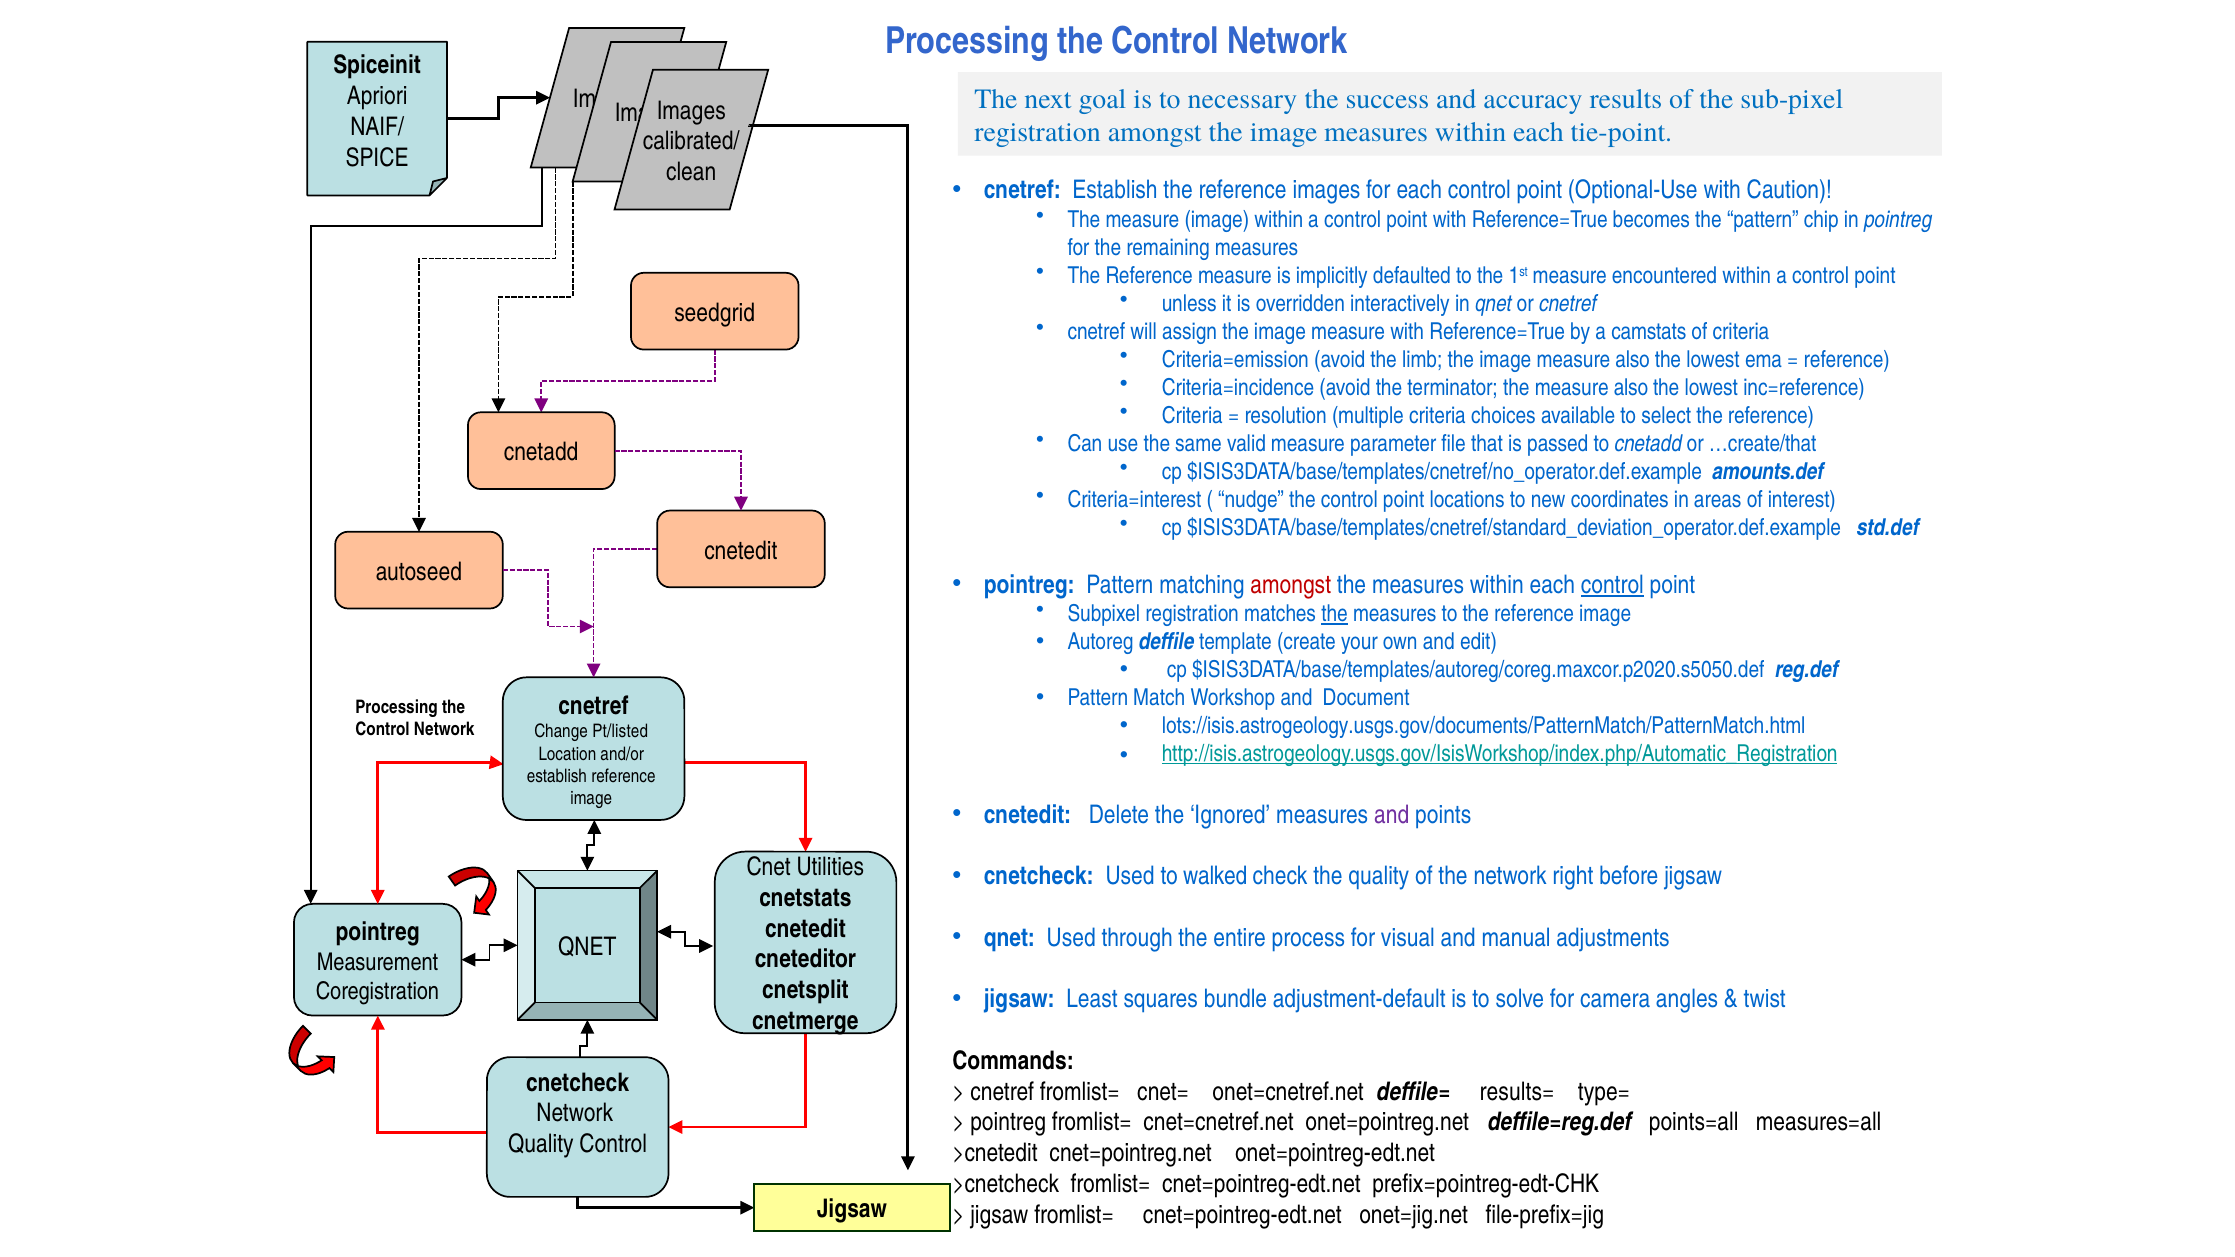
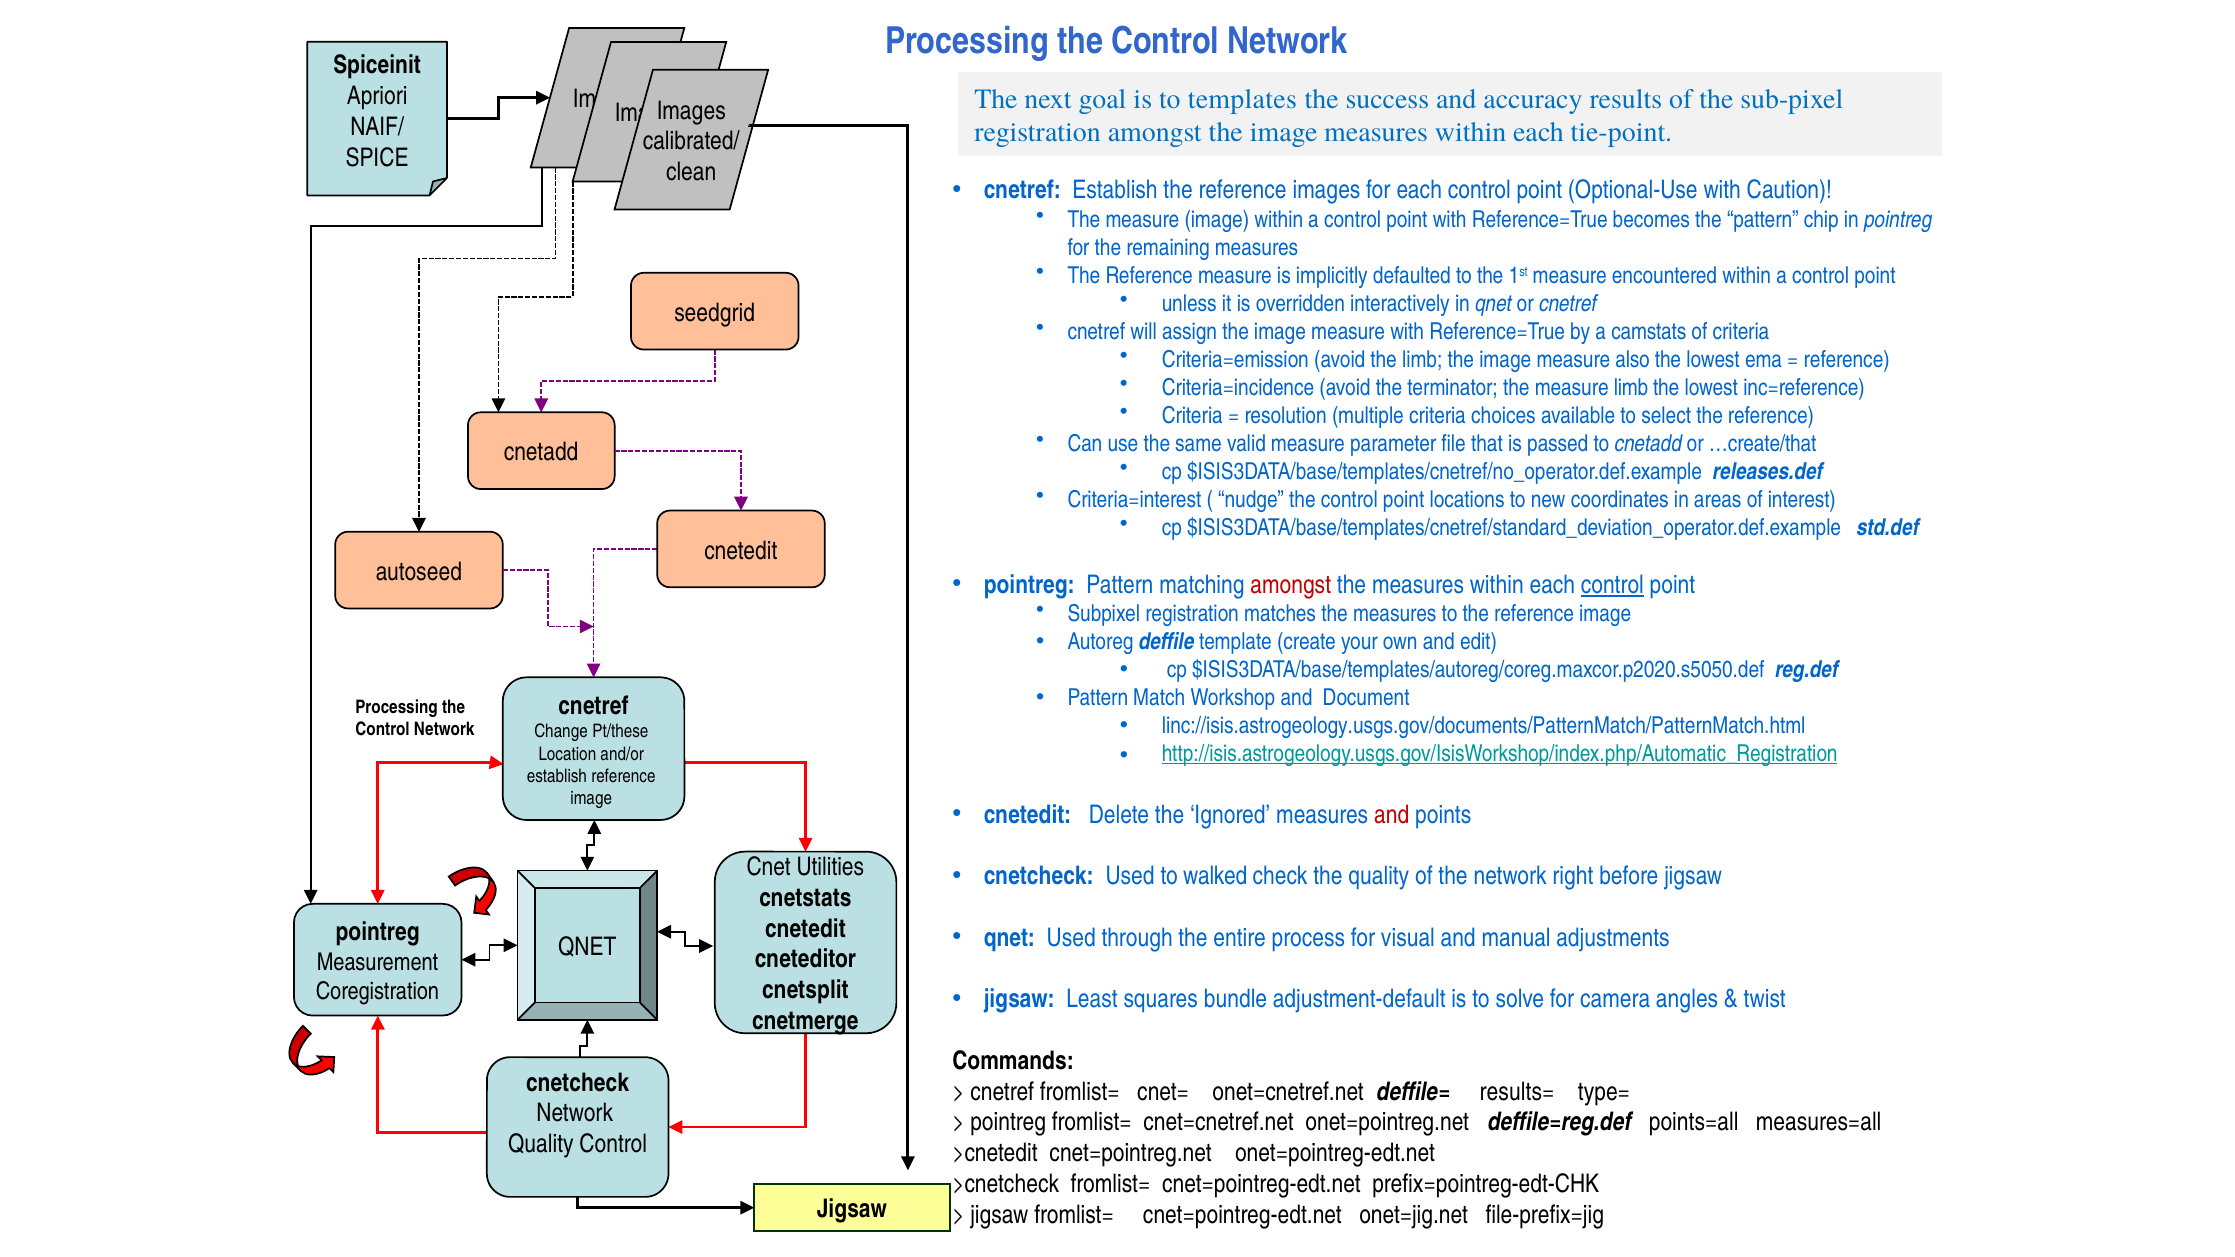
necessary: necessary -> templates (1242, 99)
the measure also: also -> limb (1631, 387)
amounts.def: amounts.def -> releases.def (1768, 471)
the underline: present -> none (1335, 614)
lots://isis.astrogeology.usgs.gov/documents/PatternMatch/PatternMatch.html: lots://isis.astrogeology.usgs.gov/documents/PatternMatch/PatternMatch.html -> linc://isis.astrogeology.usgs.gov/documents/PatternMatch/PatternMatch.html (1484, 726)
Pt/listed: Pt/listed -> Pt/these (620, 732)
and colour: purple -> red (1392, 815)
